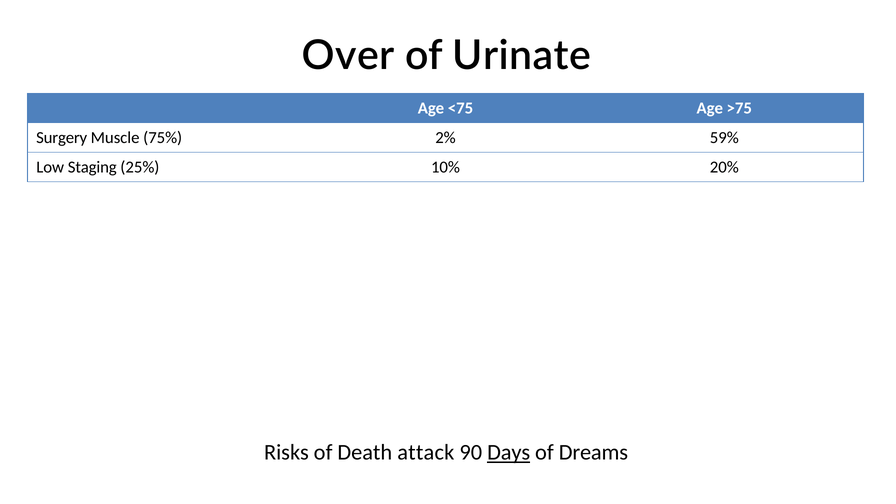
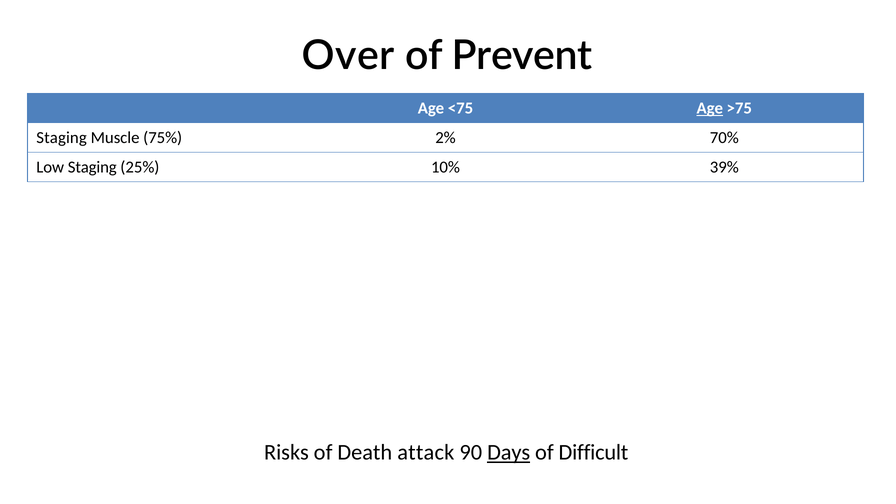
Urinate: Urinate -> Prevent (522, 55)
Age underline: none -> present (710, 108)
Surgery: Surgery -> Staging (62, 138)
59%: 59% -> 70% (724, 138)
20%: 20% -> 39% (724, 167)
Dreams: Dreams -> Difficult (593, 452)
